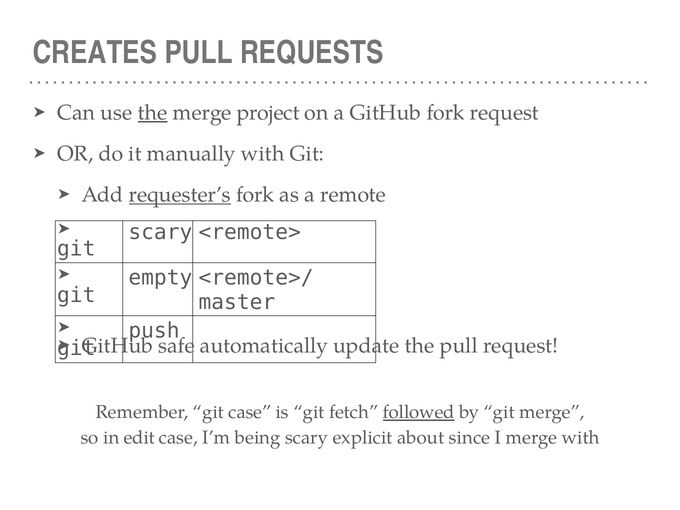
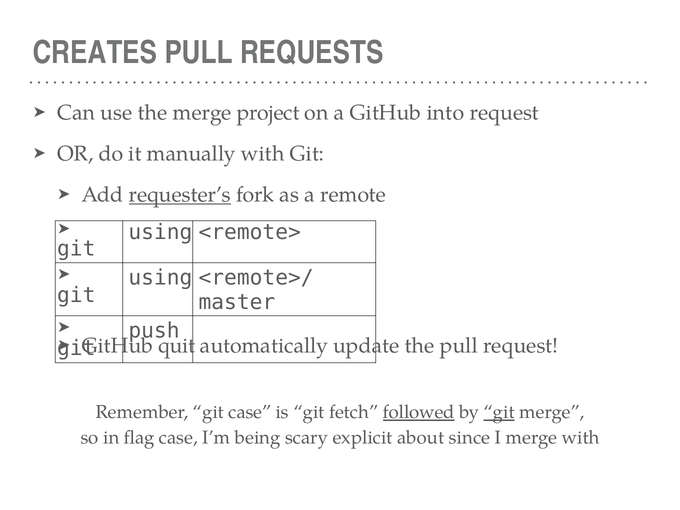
the underline: present -> none (153, 113)
GitHub fork: fork -> into (445, 113)
scary: scary -> using (160, 232)
empty: empty -> using (160, 277)
safe: safe -> quit (177, 346)
git underline: none -> present (499, 412)
edit: edit -> flag (139, 437)
